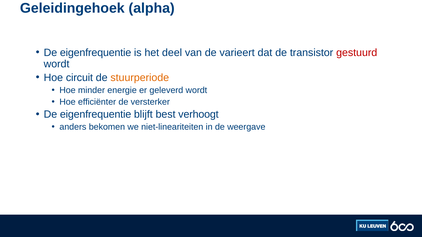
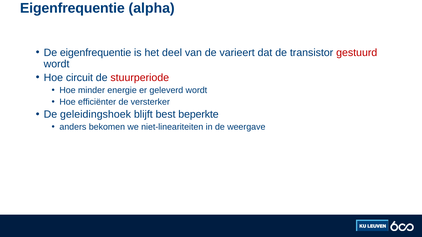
Geleidingehoek: Geleidingehoek -> Eigenfrequentie (72, 8)
stuurperiode colour: orange -> red (140, 78)
eigenfrequentie: eigenfrequentie -> geleidingshoek (96, 115)
verhoogt: verhoogt -> beperkte (198, 115)
